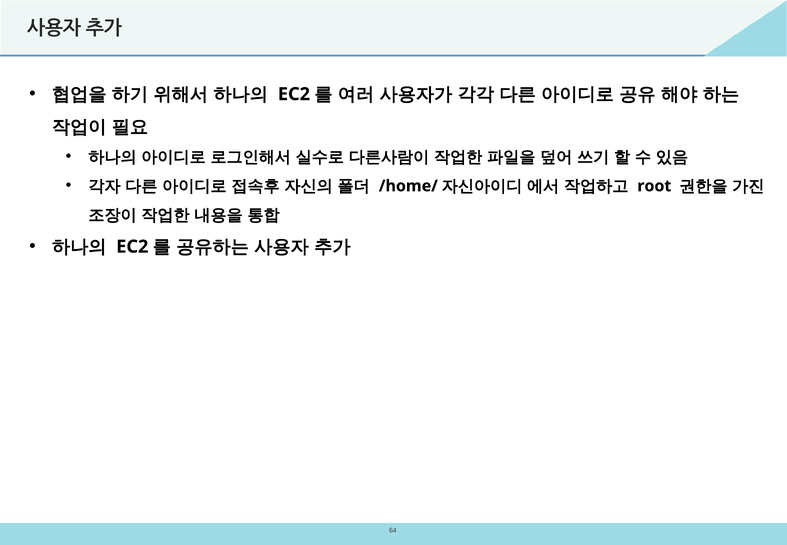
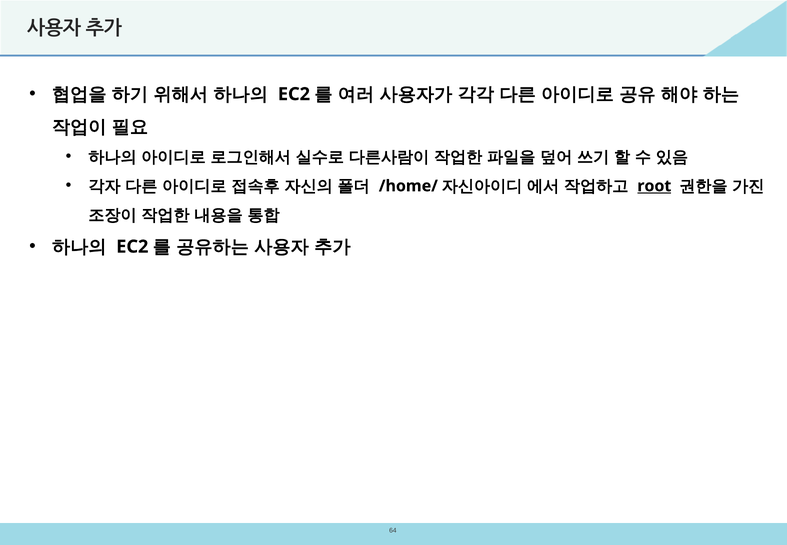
root underline: none -> present (654, 186)
